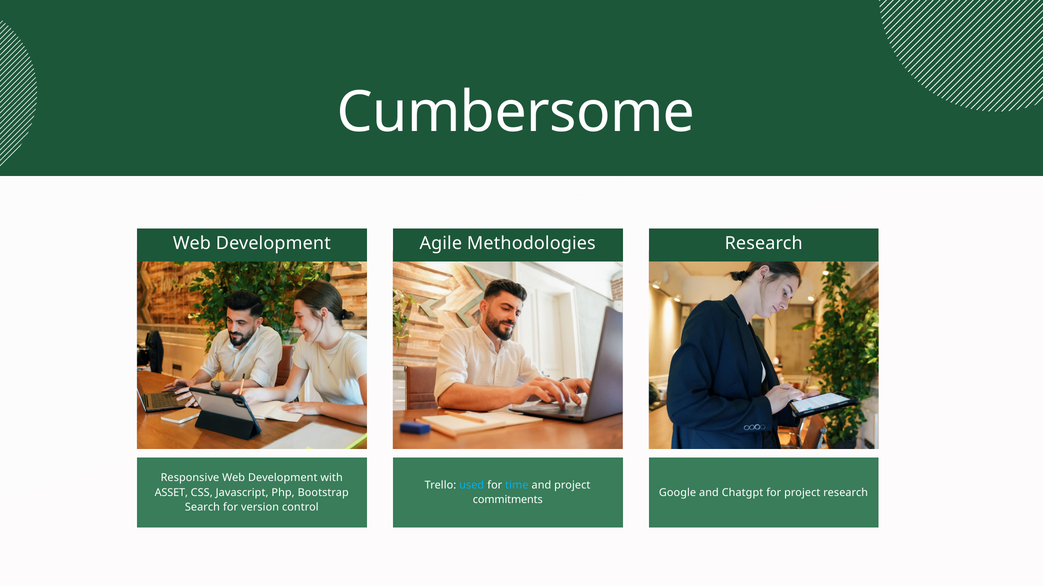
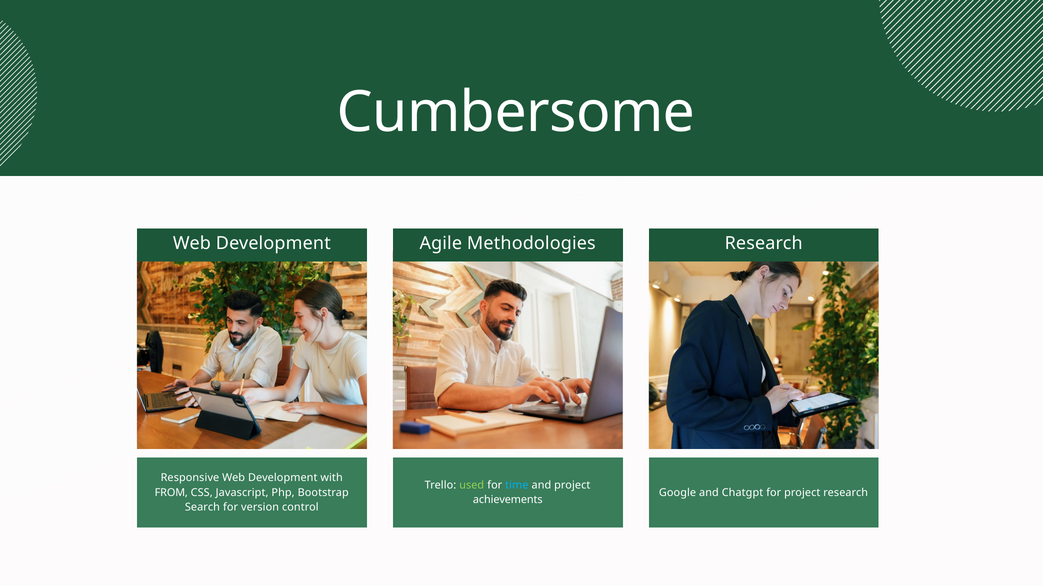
used colour: light blue -> light green (472, 486)
ASSET: ASSET -> FROM (171, 493)
commitments: commitments -> achievements (508, 501)
